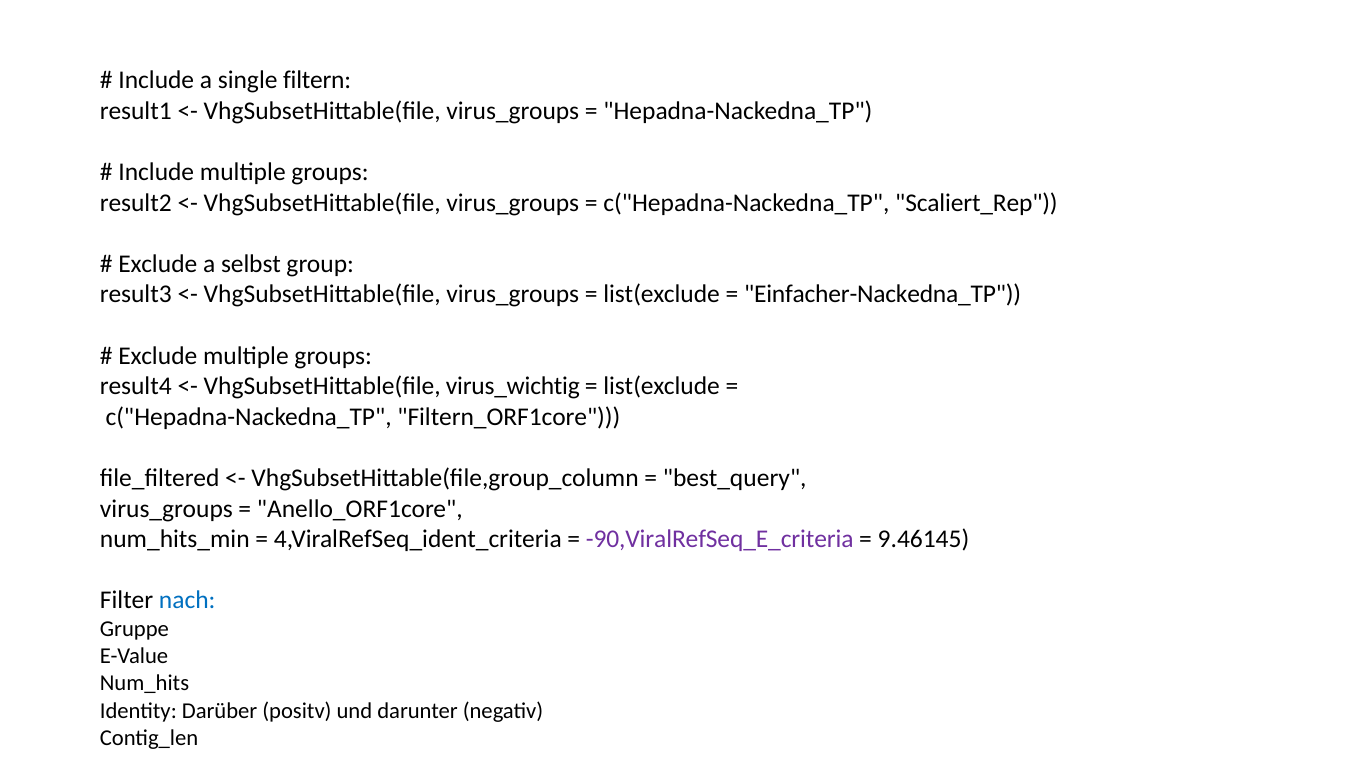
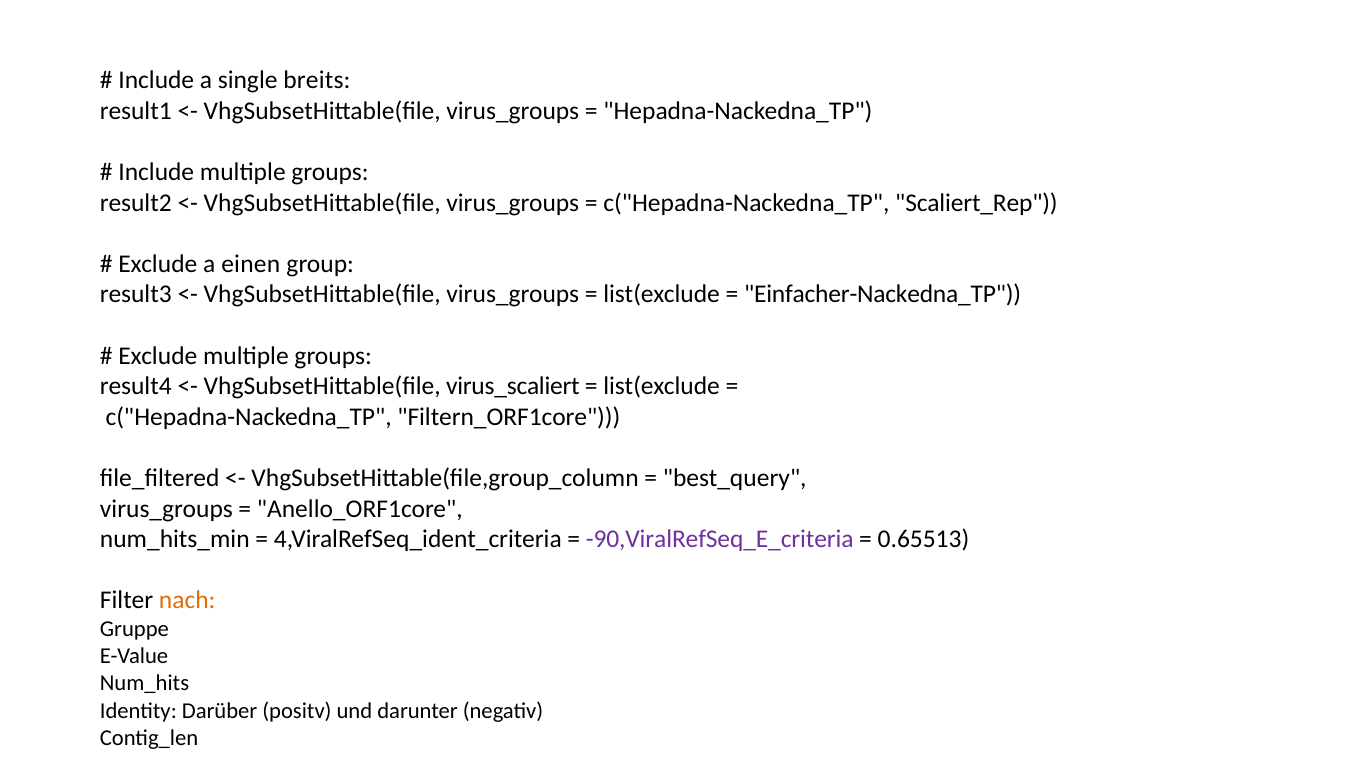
filtern: filtern -> breits (317, 80)
selbst: selbst -> einen (251, 264)
virus_wichtig: virus_wichtig -> virus_scaliert (513, 386)
9.46145: 9.46145 -> 0.65513 (923, 539)
nach colour: blue -> orange (187, 600)
